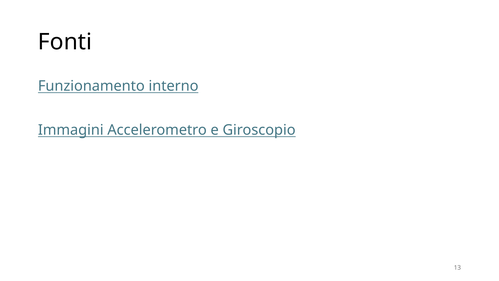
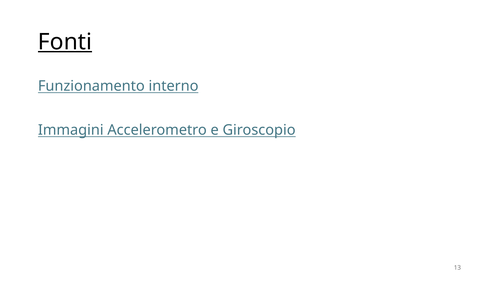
Fonti underline: none -> present (65, 42)
